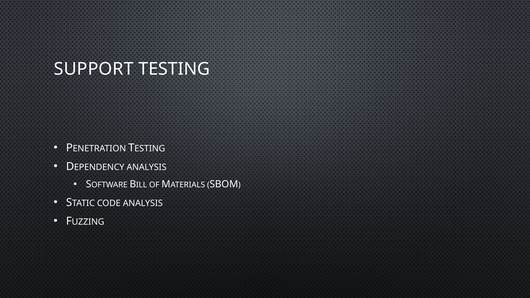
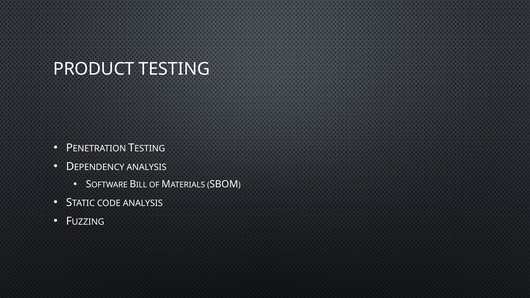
SUPPORT: SUPPORT -> PRODUCT (94, 69)
